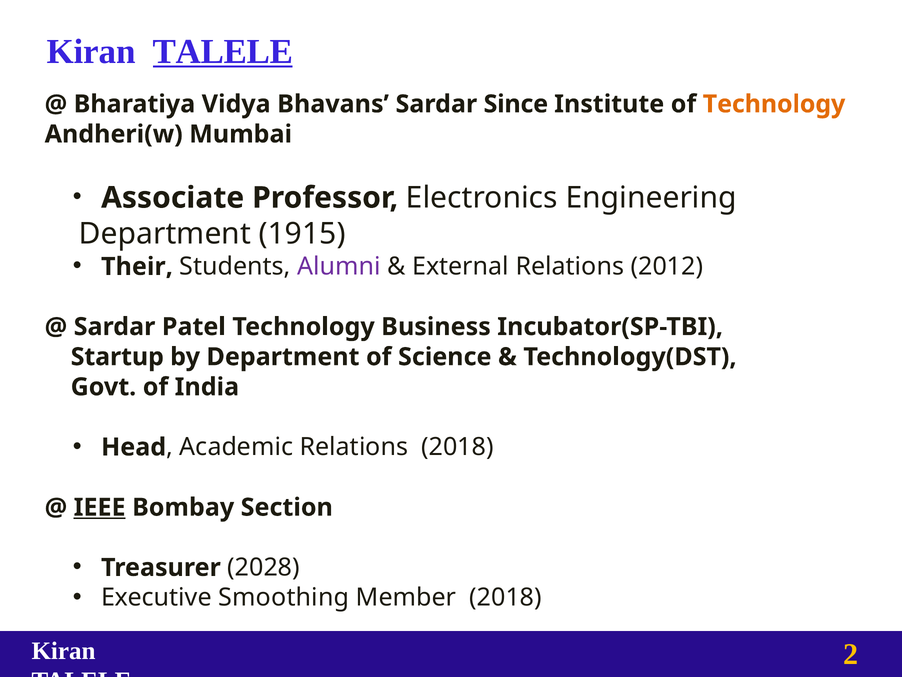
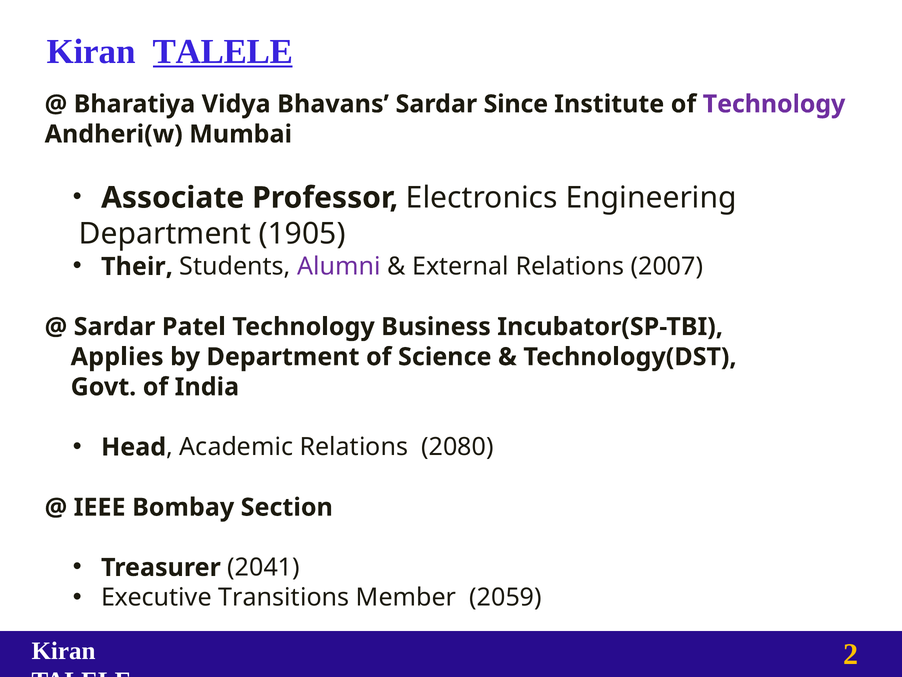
Technology colour: orange -> purple (774, 104)
1915: 1915 -> 1905 (302, 234)
2012: 2012 -> 2007 (667, 266)
Startup: Startup -> Applies (117, 357)
Relations 2018: 2018 -> 2080 (457, 447)
IEEE underline: present -> none (100, 507)
2028: 2028 -> 2041 (264, 567)
Smoothing: Smoothing -> Transitions (284, 597)
Member 2018: 2018 -> 2059 (506, 597)
